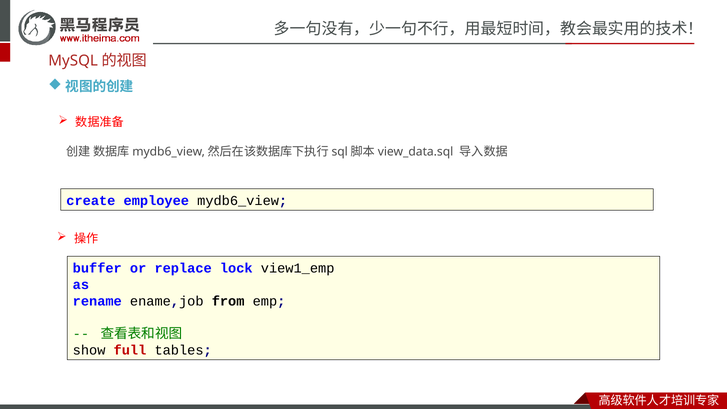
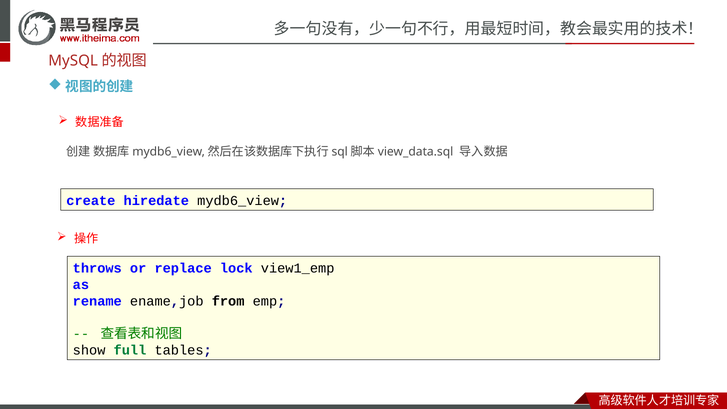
employee: employee -> hiredate (156, 201)
buffer: buffer -> throws (97, 268)
full colour: red -> green (130, 350)
